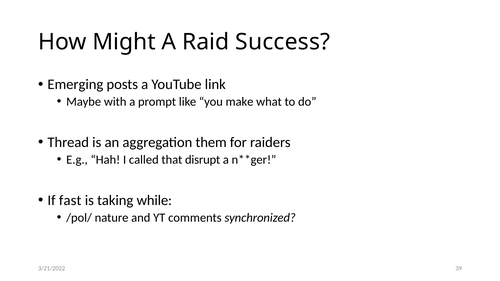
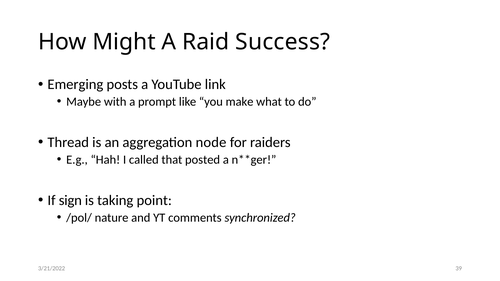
them: them -> node (211, 143)
disrupt: disrupt -> posted (203, 160)
fast: fast -> sign (70, 201)
while: while -> point (154, 201)
